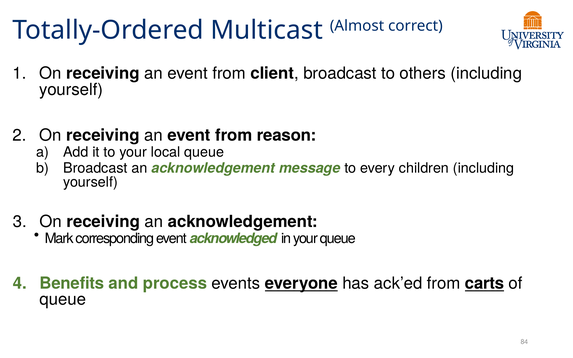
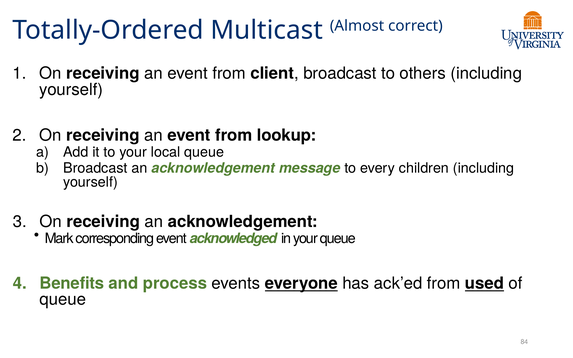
reason: reason -> lookup (287, 135)
carts: carts -> used (484, 283)
